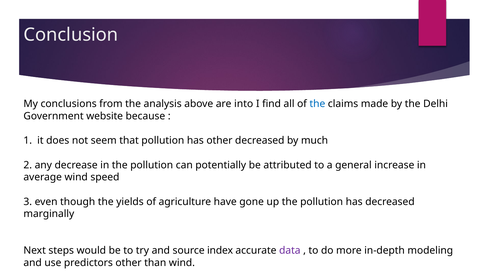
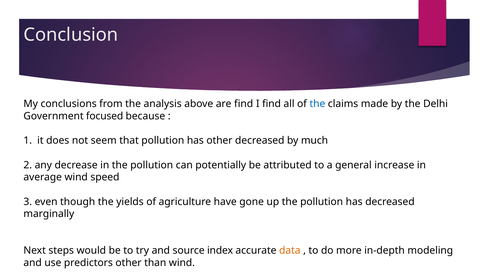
are into: into -> find (244, 104)
website: website -> focused (105, 116)
data colour: purple -> orange (290, 251)
